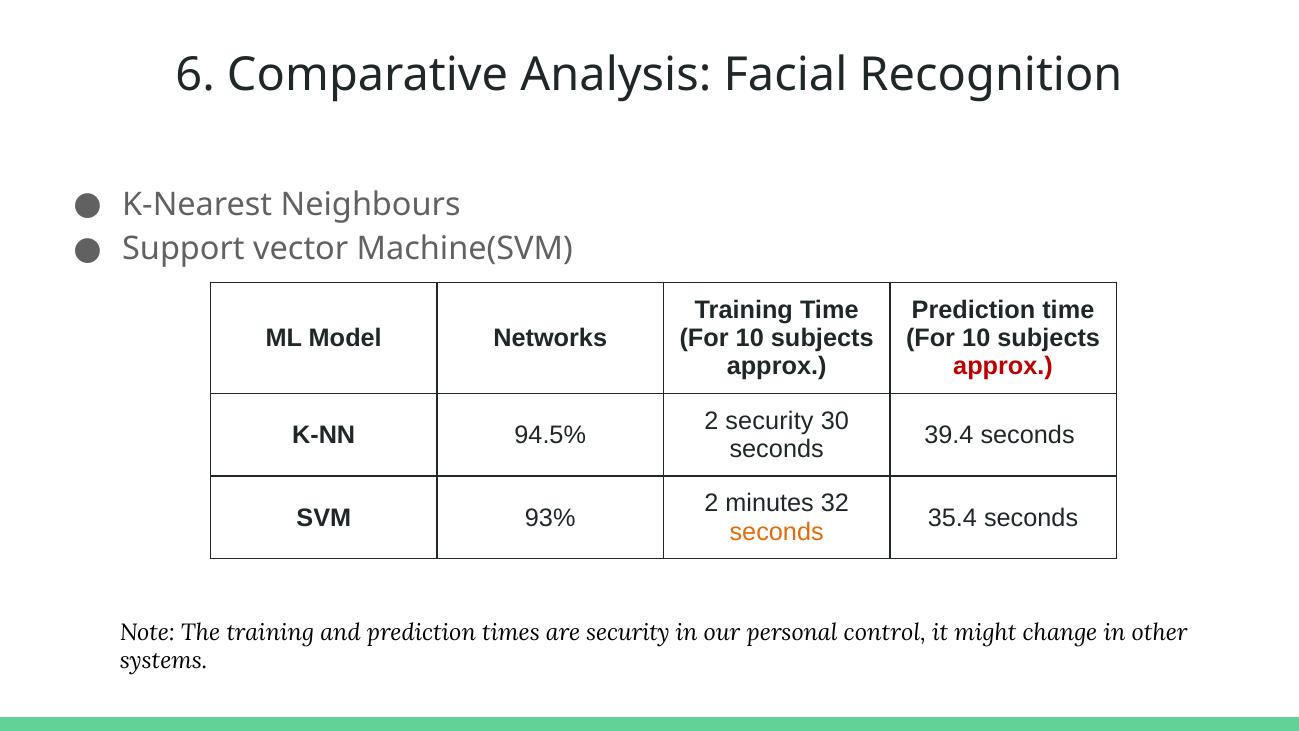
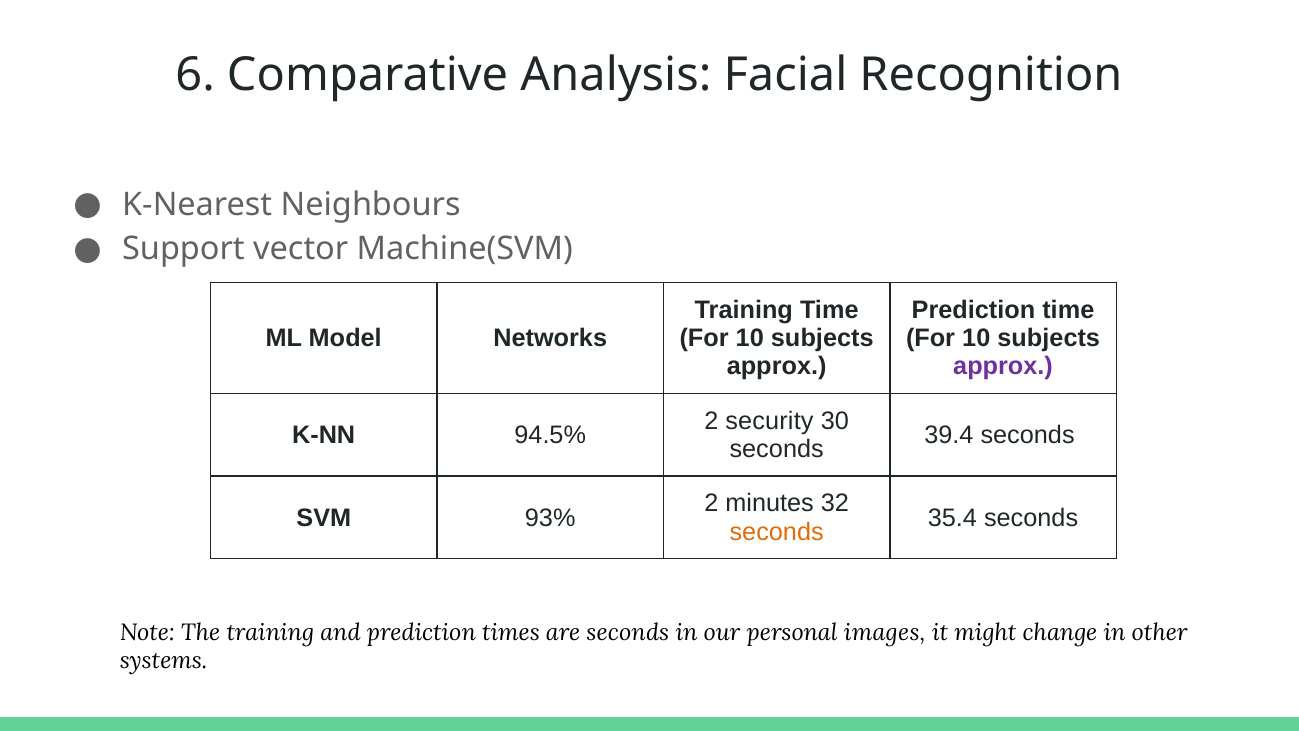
approx colour: red -> purple (1003, 366)
are security: security -> seconds (628, 633)
control: control -> images (885, 633)
